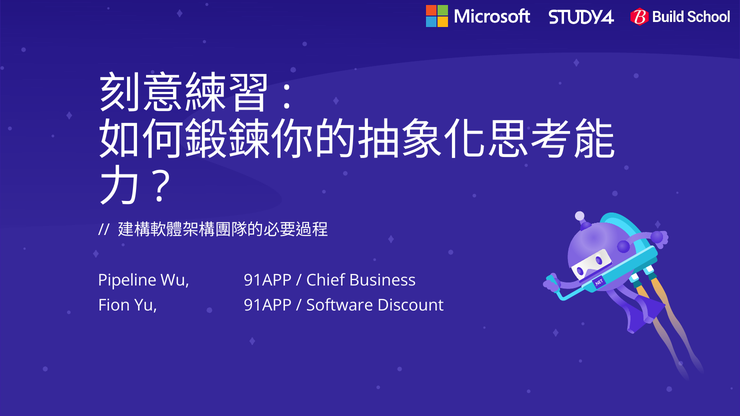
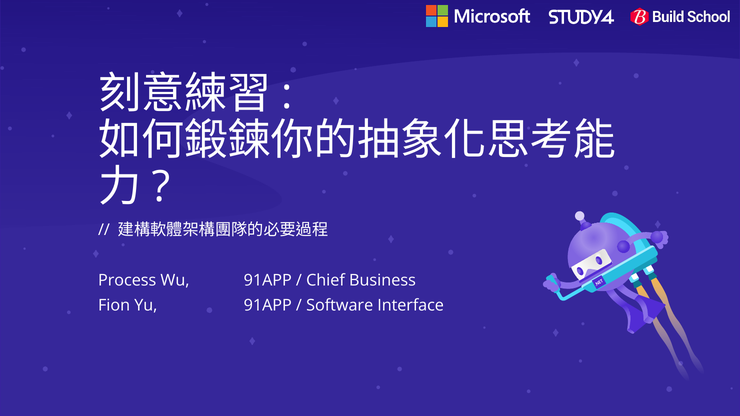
Pipeline: Pipeline -> Process (127, 280)
Discount: Discount -> Interface (411, 306)
